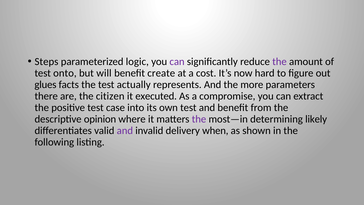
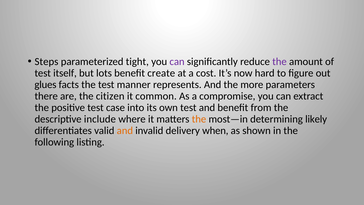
logic: logic -> tight (137, 62)
onto: onto -> itself (65, 73)
will: will -> lots (104, 73)
actually: actually -> manner (134, 84)
executed: executed -> common (156, 96)
opinion: opinion -> include (100, 119)
the colour: purple -> orange (199, 119)
and colour: purple -> orange (125, 130)
